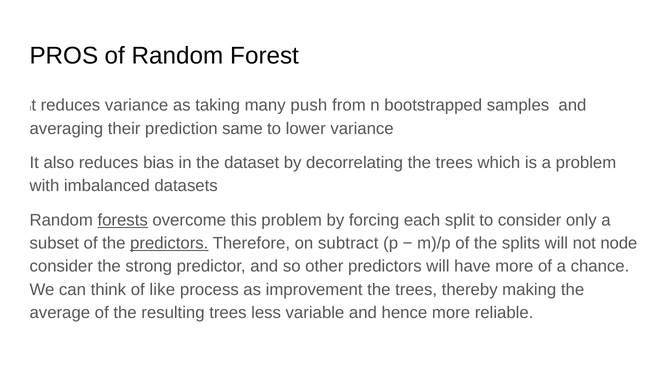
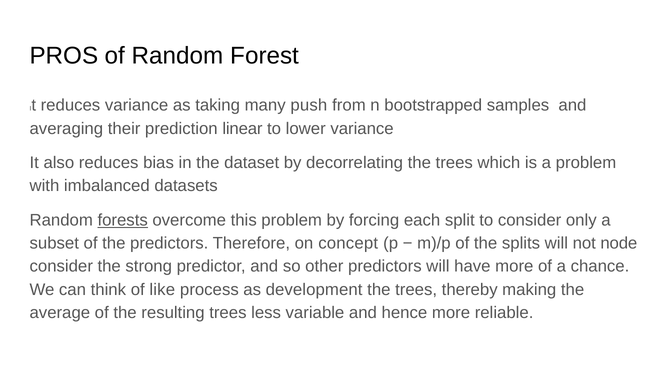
same: same -> linear (242, 129)
predictors underline: present -> none (169, 244)
subtract: subtract -> concept (348, 244)
improvement: improvement -> development (314, 290)
